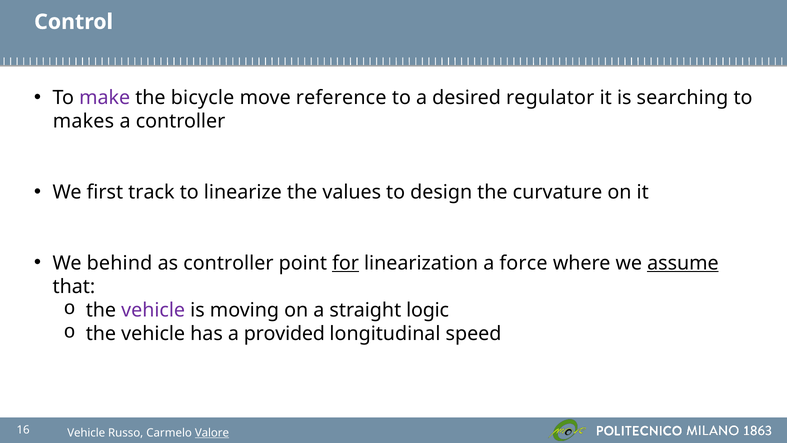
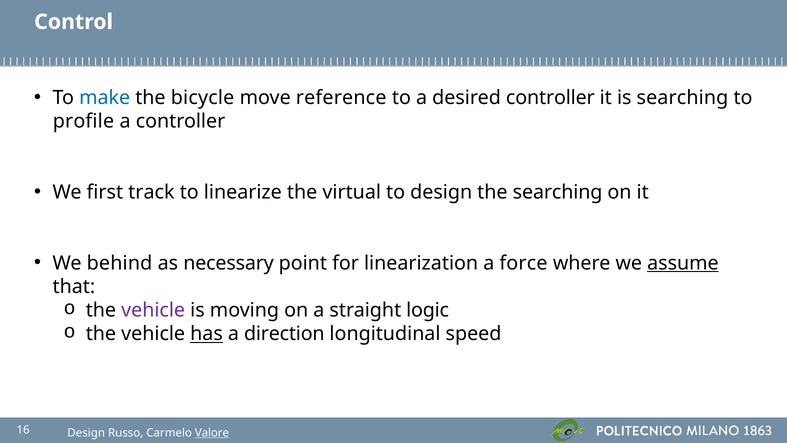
make colour: purple -> blue (105, 98)
desired regulator: regulator -> controller (550, 98)
makes: makes -> profile (83, 121)
values: values -> virtual (352, 192)
the curvature: curvature -> searching (558, 192)
as controller: controller -> necessary (229, 263)
for underline: present -> none (346, 263)
has underline: none -> present (207, 334)
provided: provided -> direction (284, 334)
16 Vehicle: Vehicle -> Design (86, 433)
